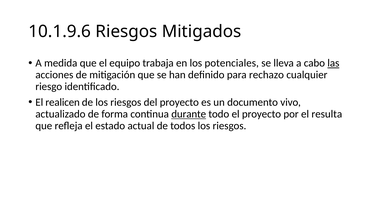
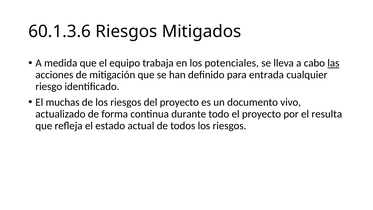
10.1.9.6: 10.1.9.6 -> 60.1.3.6 (60, 31)
rechazo: rechazo -> entrada (266, 75)
realicen: realicen -> muchas (63, 102)
durante underline: present -> none (189, 114)
